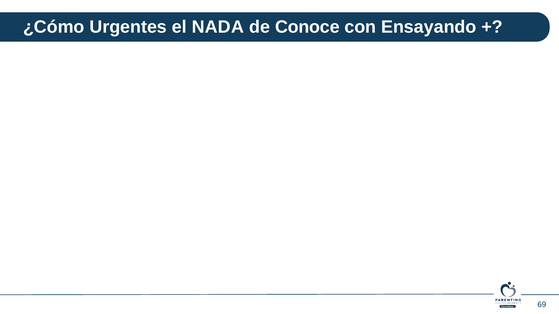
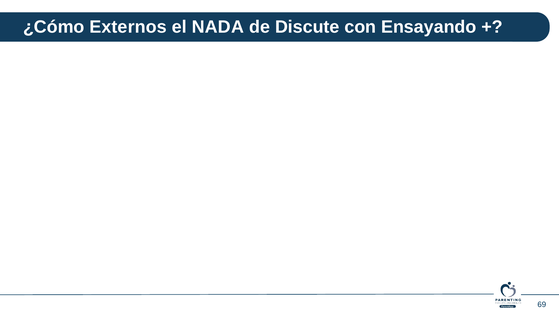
Urgentes: Urgentes -> Externos (128, 27)
Conoce: Conoce -> Discute (307, 27)
